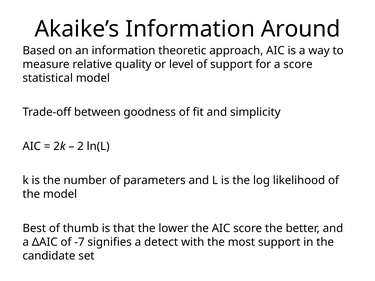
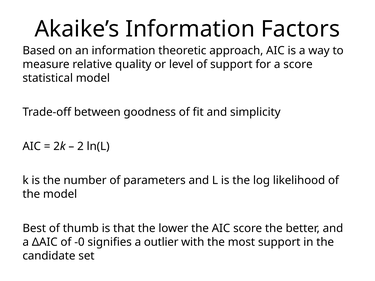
Around: Around -> Factors (300, 29)
-7: -7 -> -0 (79, 242)
detect: detect -> outlier (161, 242)
